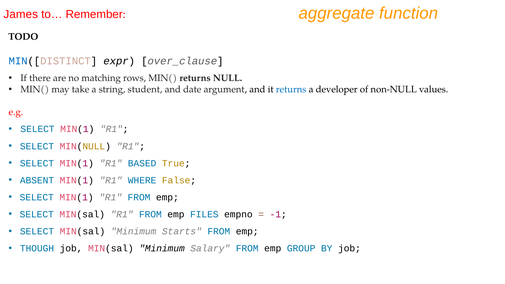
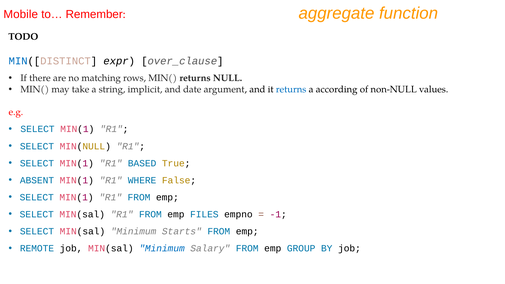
James: James -> Mobile (21, 14)
student: student -> implicit (145, 89)
developer: developer -> according (337, 89)
THOUGH: THOUGH -> REMOTE (37, 249)
Minimum colour: black -> blue (162, 249)
